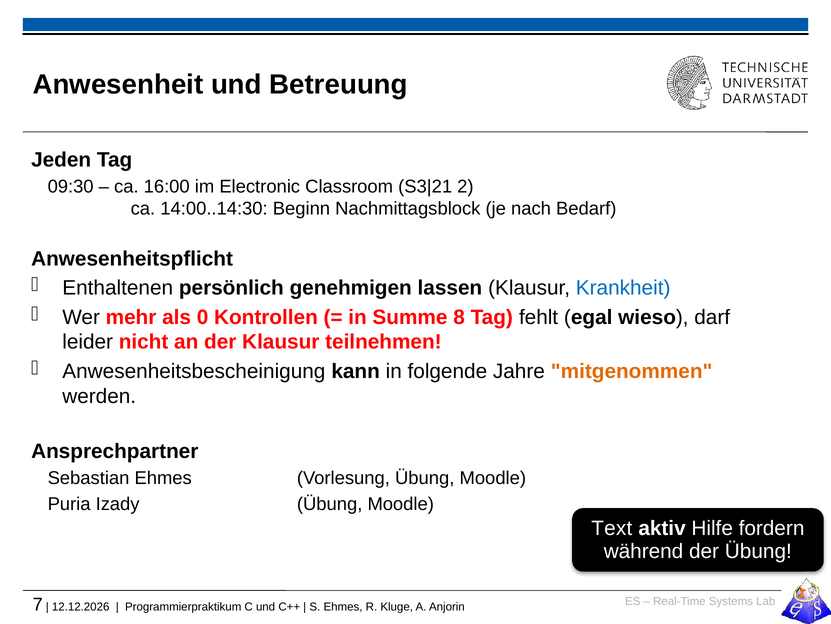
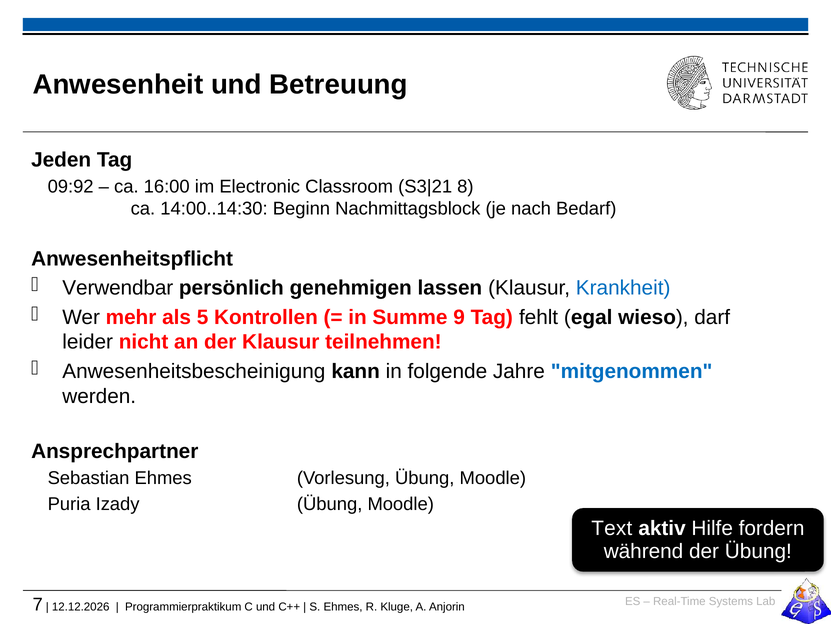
09:30: 09:30 -> 09:92 (71, 187)
2: 2 -> 8 (465, 187)
Enthaltenen: Enthaltenen -> Verwendbar (118, 288)
0: 0 -> 5 (203, 317)
8: 8 -> 9 (459, 317)
mitgenommen colour: orange -> blue (632, 371)
